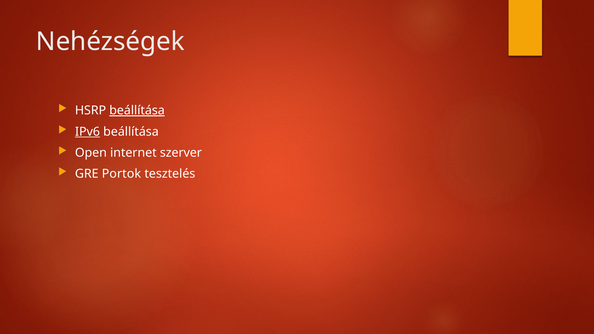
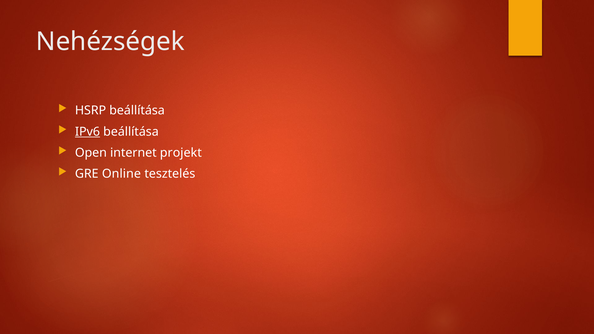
beállítása underline: present -> none (137, 111)
szerver: szerver -> projekt (181, 153)
Portok: Portok -> Online (121, 174)
